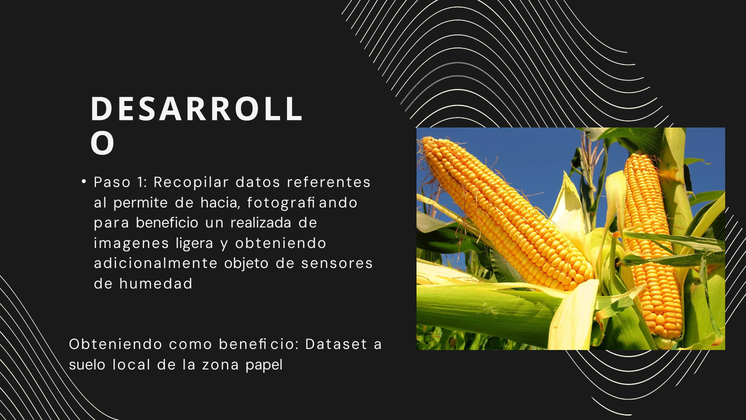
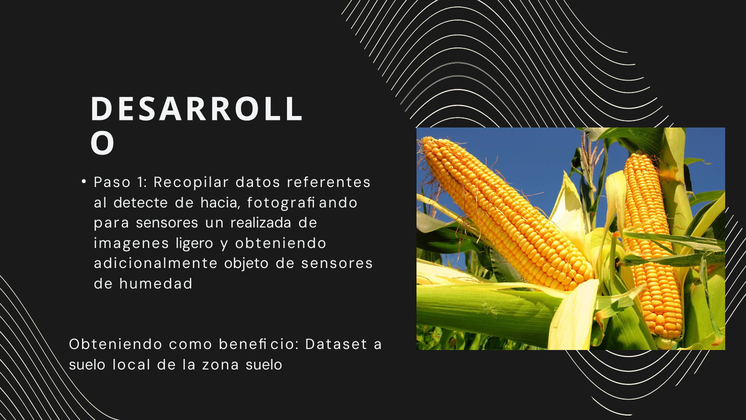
permite: permite -> detecte (141, 203)
para beneficio: beneficio -> sensores (167, 223)
ligera: ligera -> ligero (194, 243)
zona papel: papel -> suelo (264, 365)
